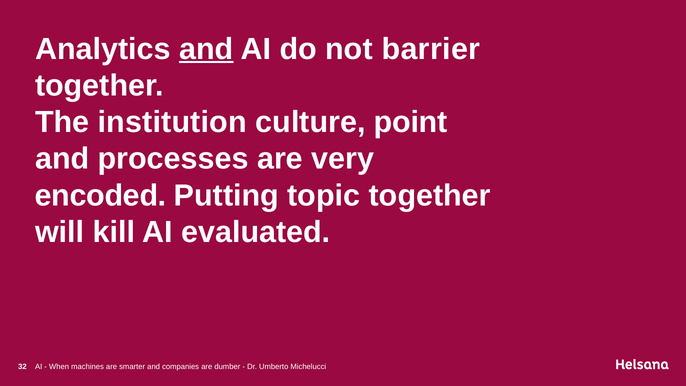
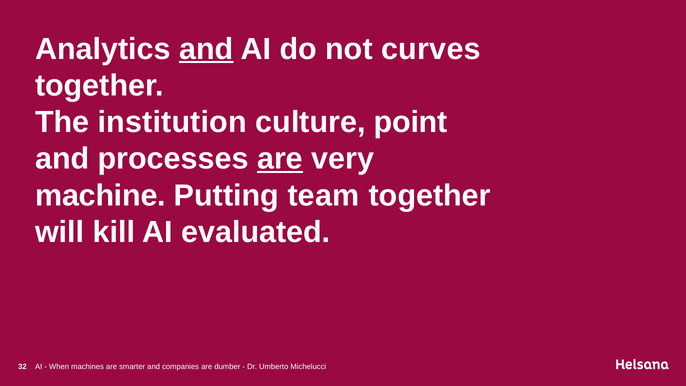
barrier: barrier -> curves (431, 49)
are underline: none -> present (280, 159)
encoded: encoded -> machine (100, 195)
topic: topic -> team (324, 195)
